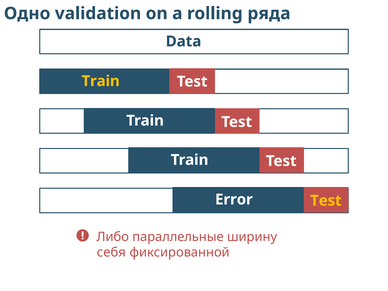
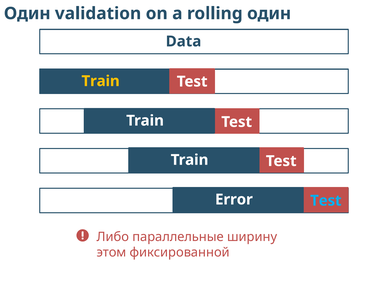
Одно: Одно -> Один (27, 13)
rolling ряда: ряда -> один (269, 13)
Test colour: yellow -> light blue (326, 201)
себя: себя -> этом (111, 252)
